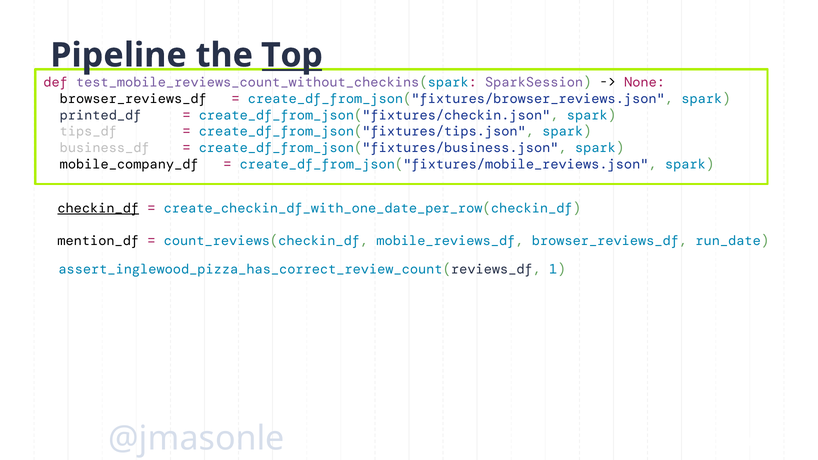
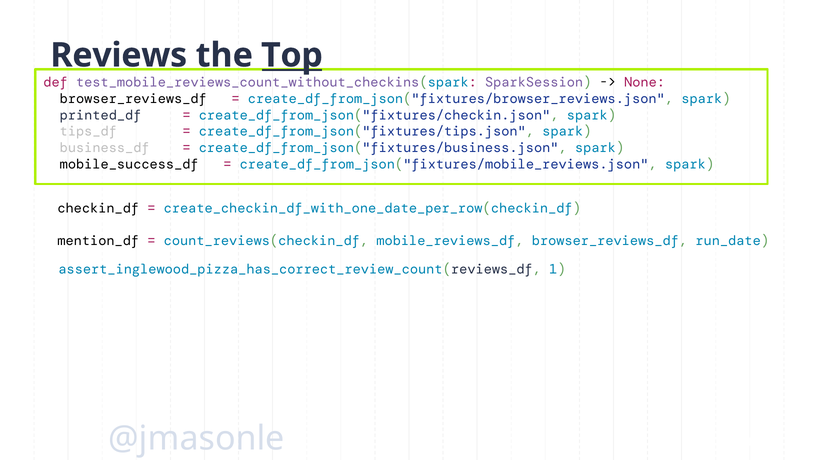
Pipeline: Pipeline -> Reviews (119, 55)
mobile_company_df: mobile_company_df -> mobile_success_df (129, 164)
checkin_df underline: present -> none (98, 208)
